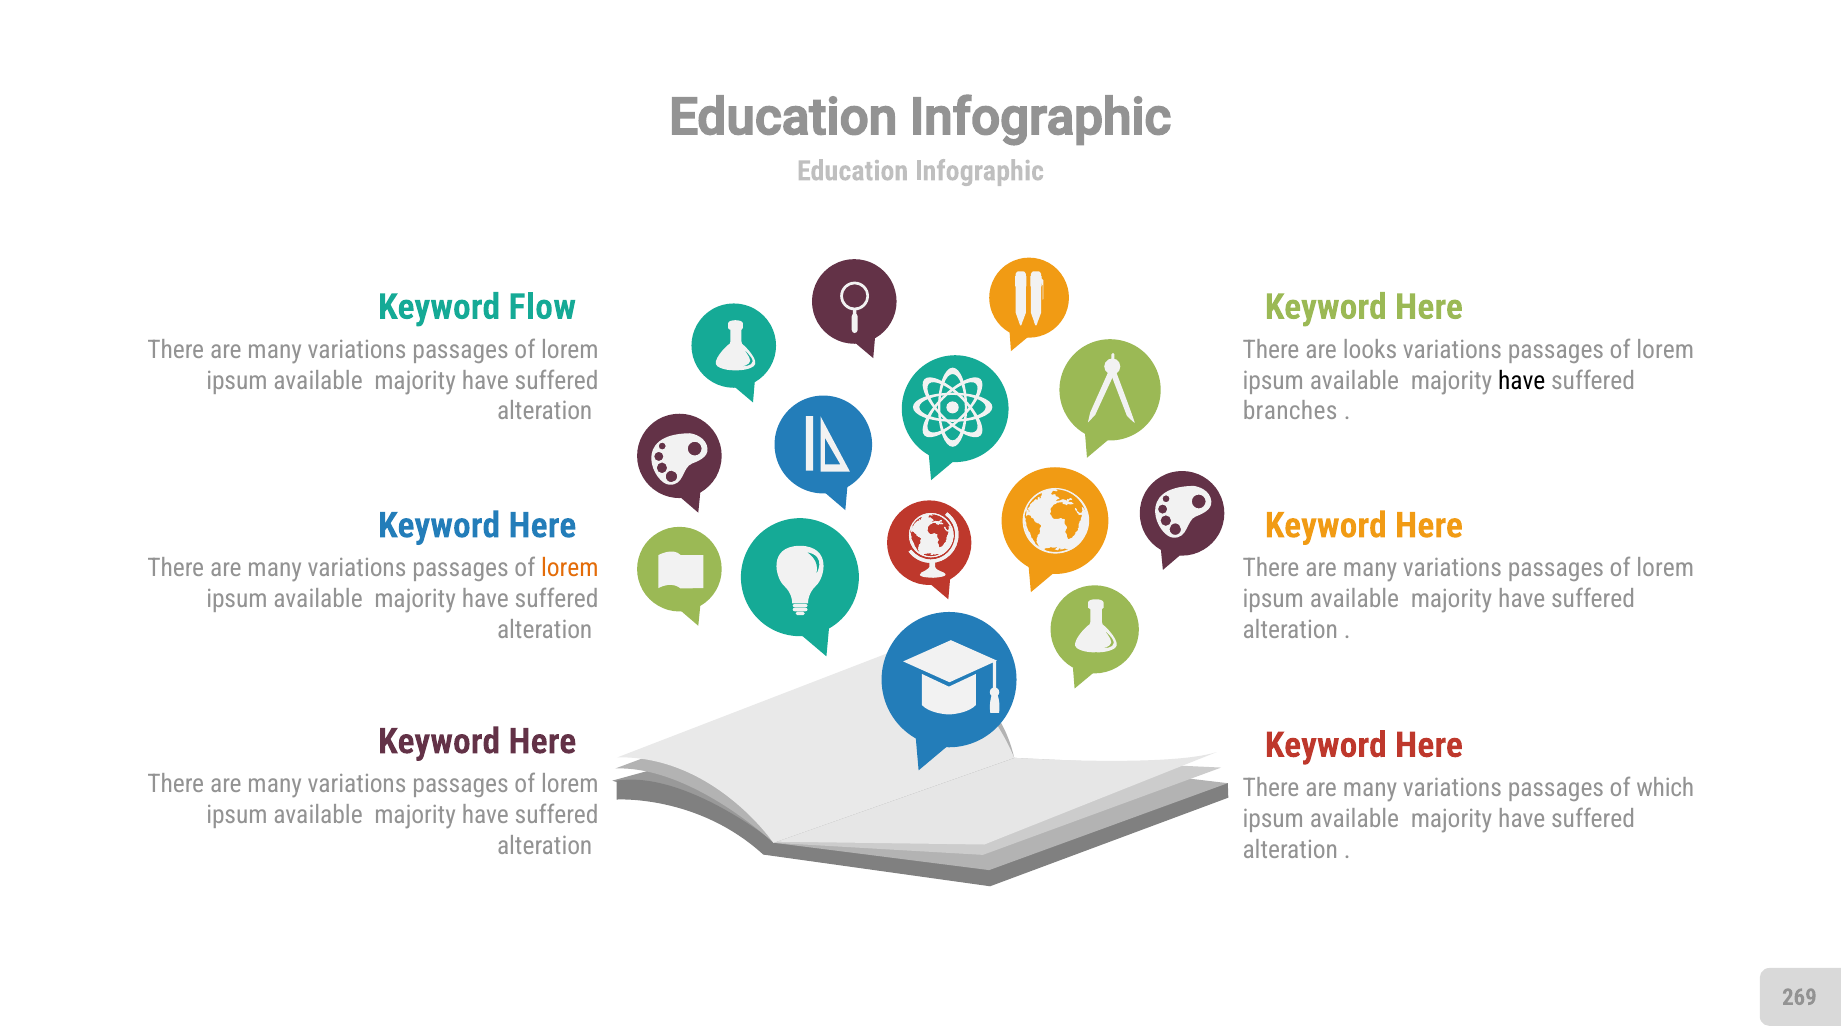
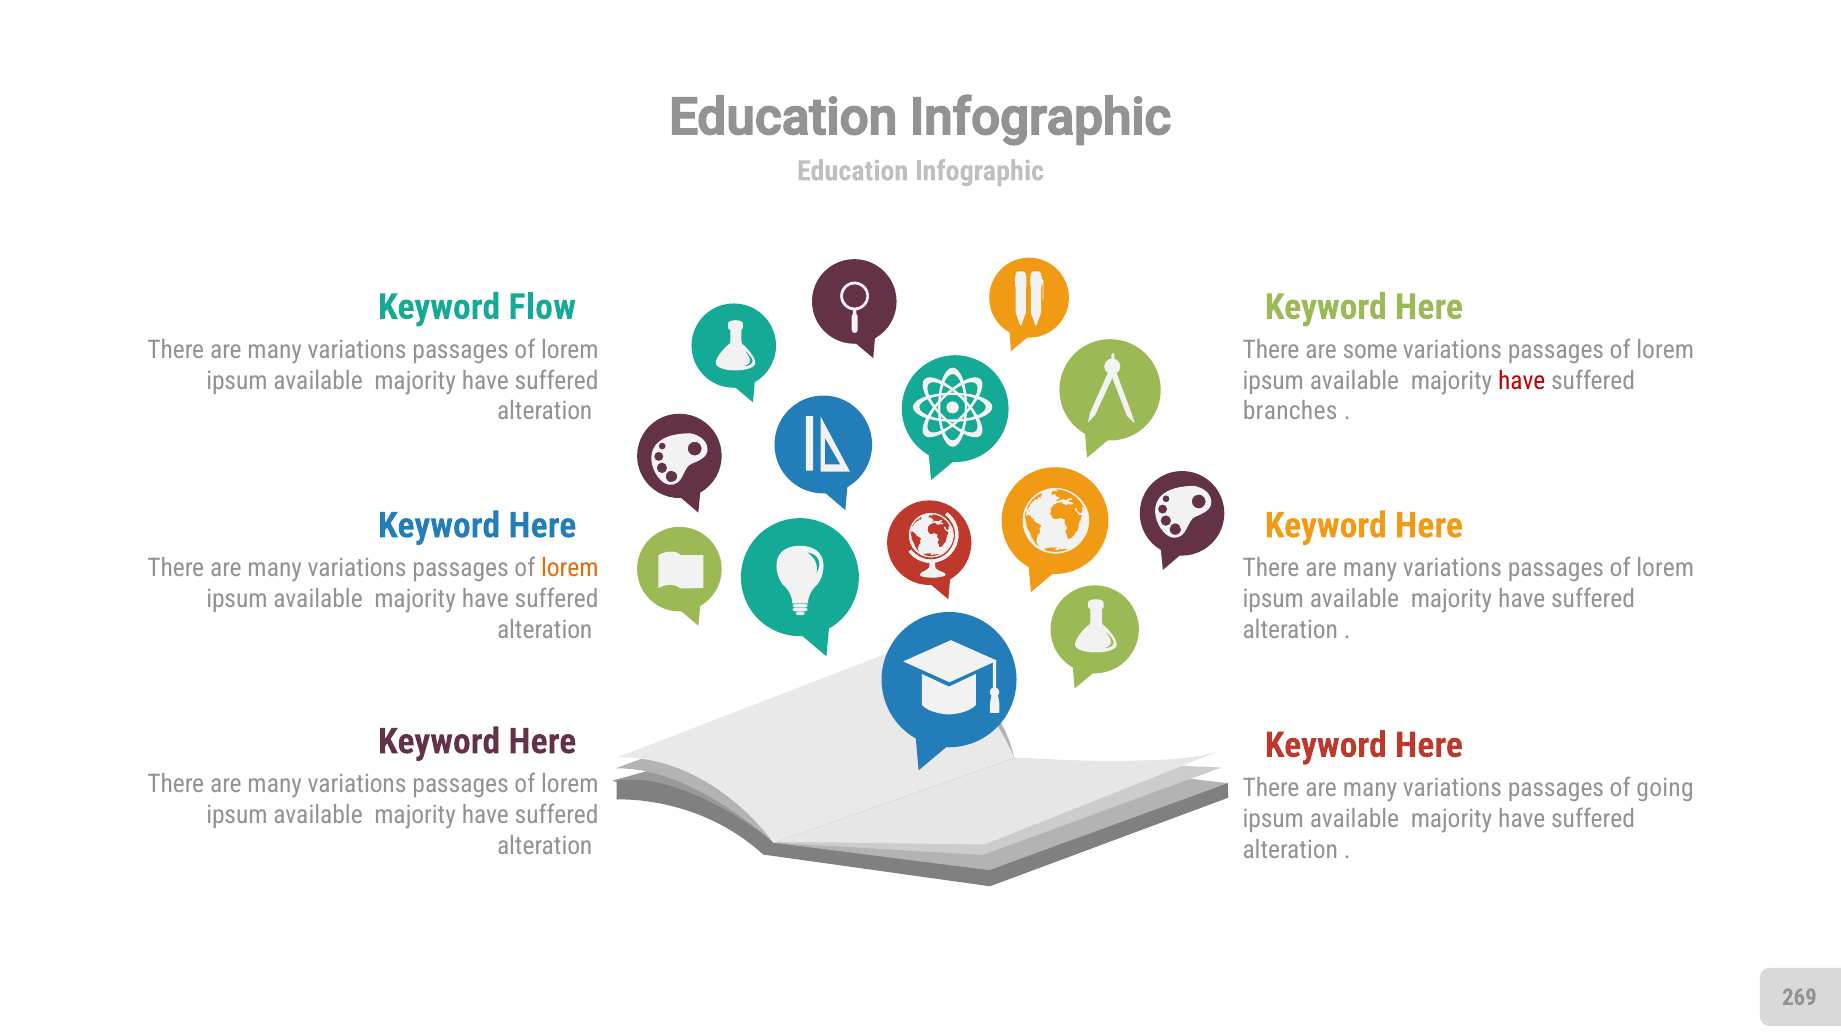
looks: looks -> some (1370, 350)
have colour: black -> red (1522, 381)
which: which -> going (1665, 788)
